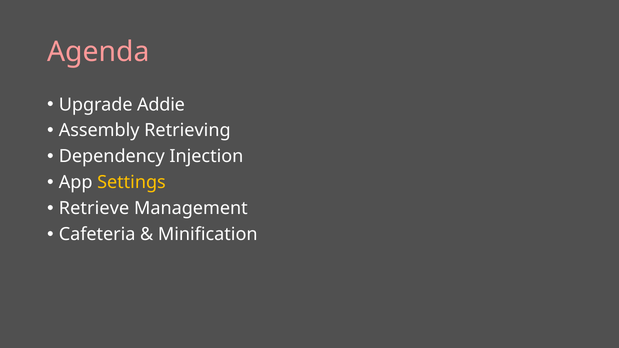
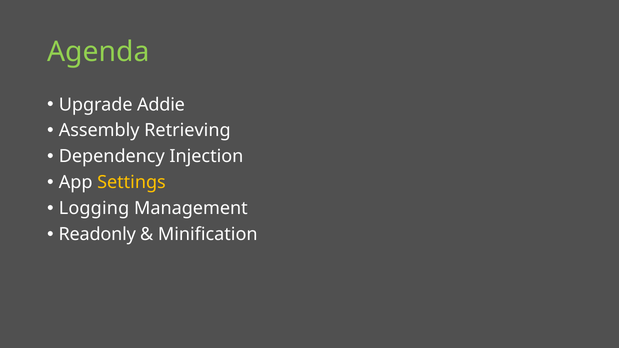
Agenda colour: pink -> light green (98, 52)
Retrieve: Retrieve -> Logging (94, 208)
Cafeteria: Cafeteria -> Readonly (97, 234)
